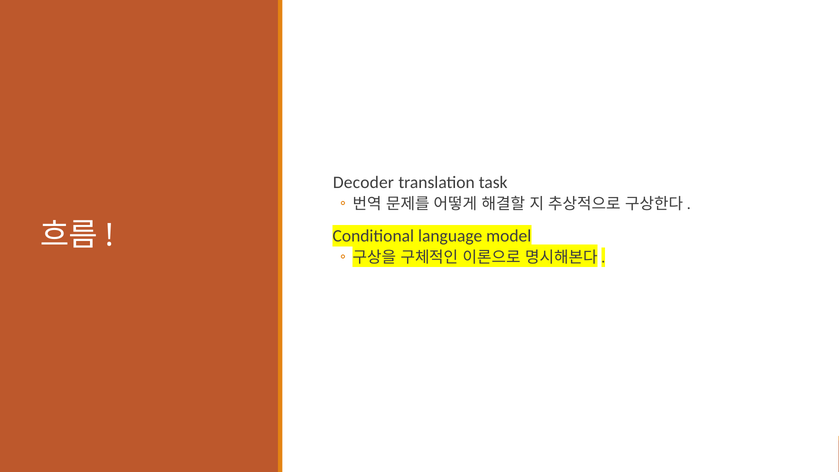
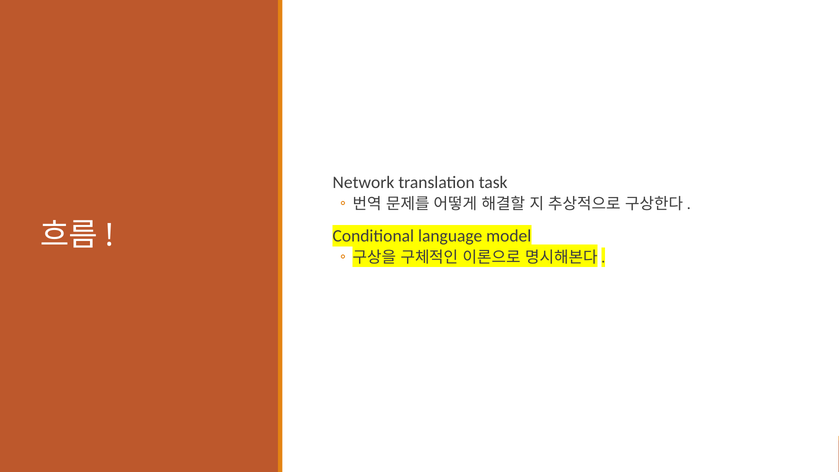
Decoder: Decoder -> Network (363, 182)
